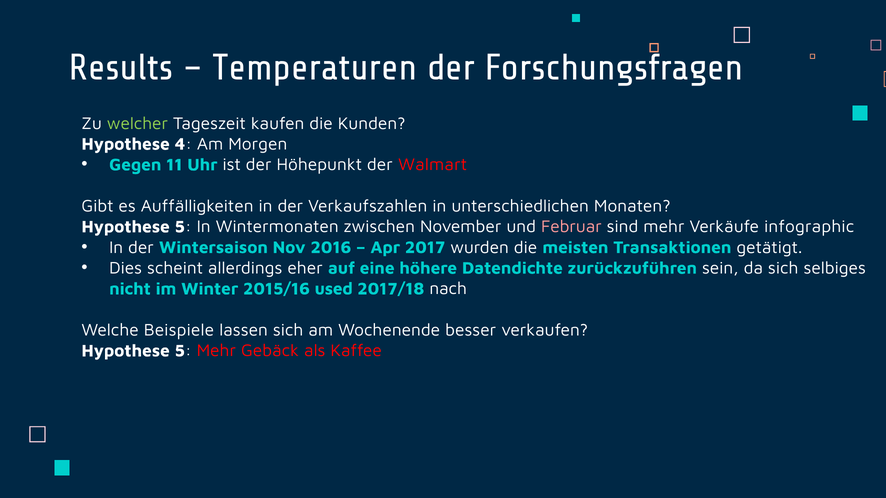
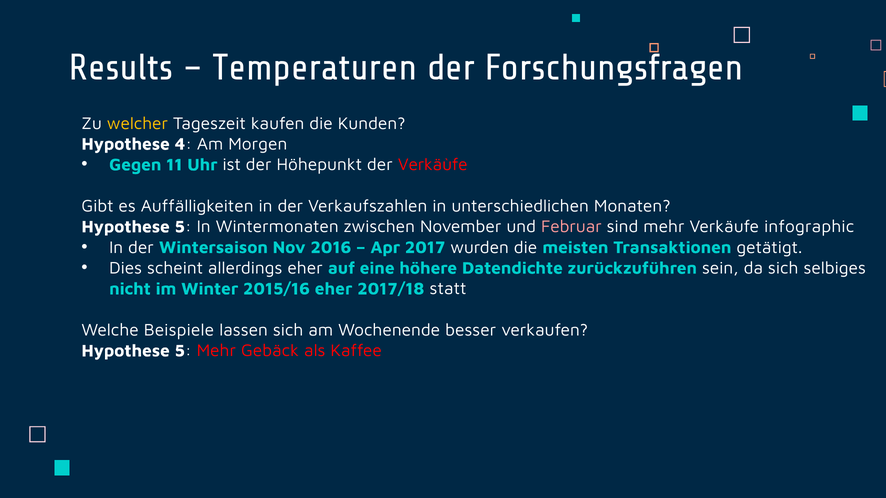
welcher colour: light green -> yellow (137, 123)
Walmart: Walmart -> Verkäùfe (433, 165)
2015/16 used: used -> eher (334, 289)
nach: nach -> statt (448, 289)
